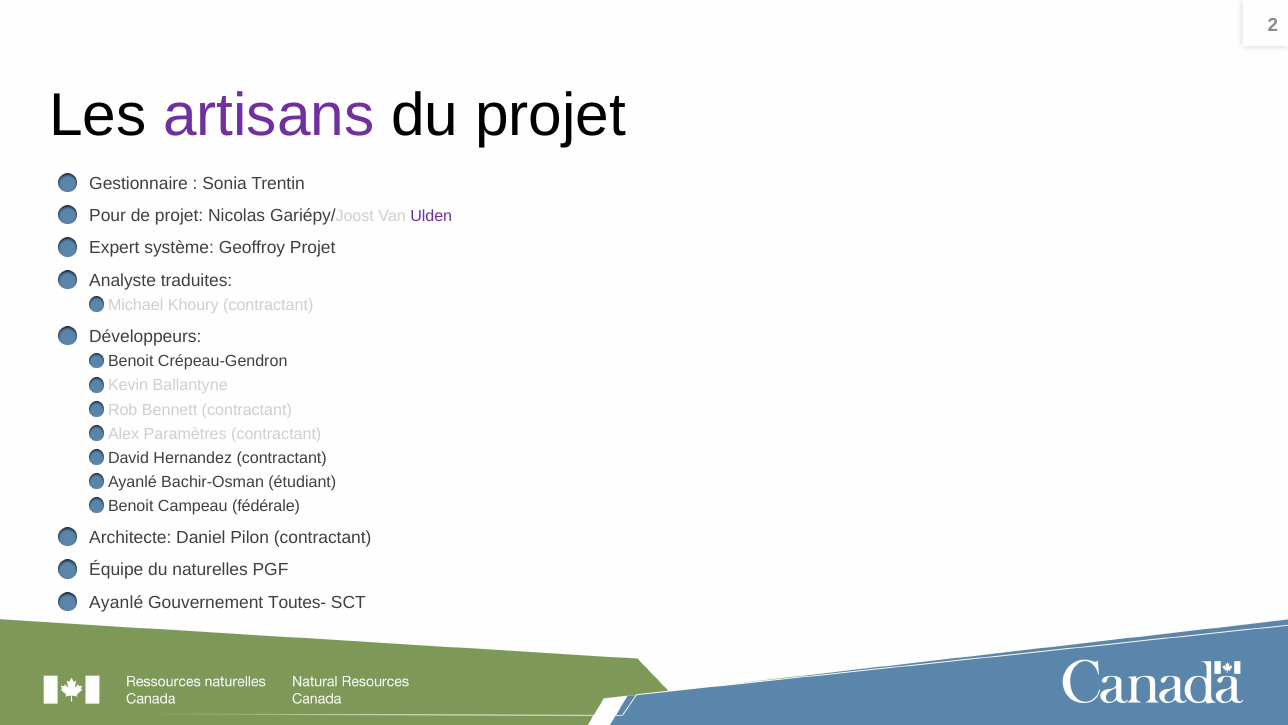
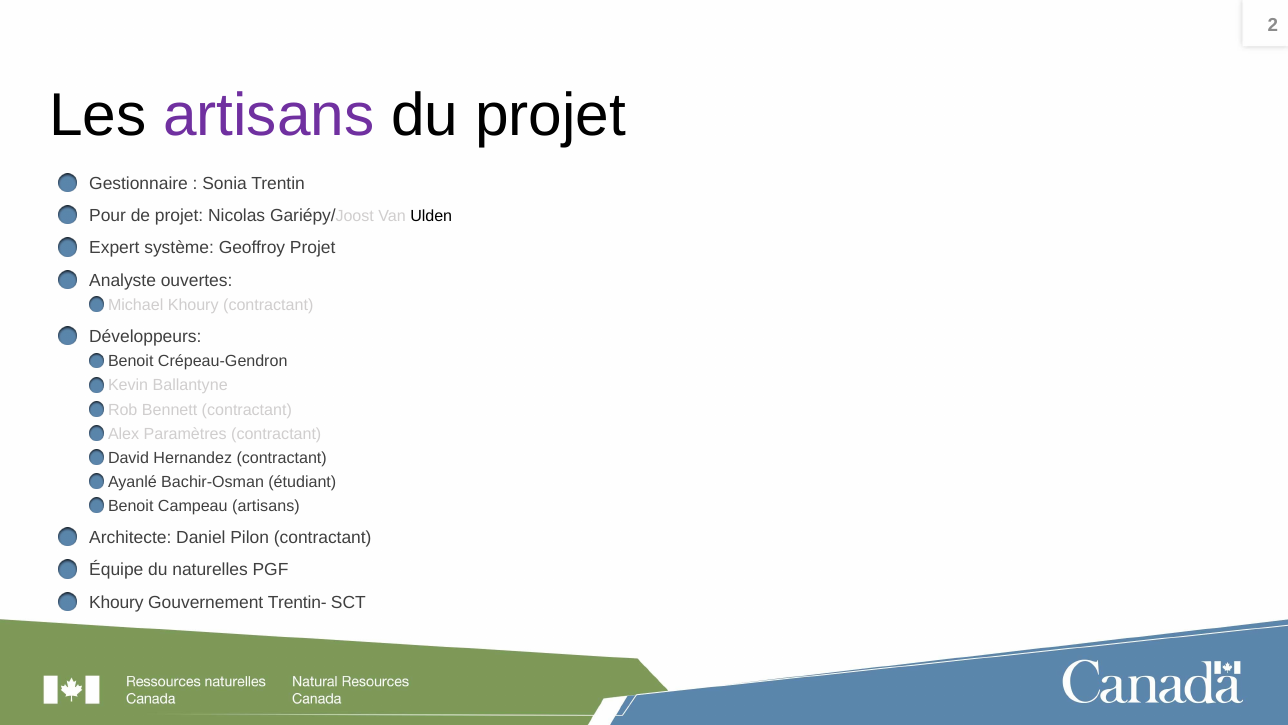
Ulden colour: purple -> black (431, 216)
traduites: traduites -> ouvertes (197, 280)
Campeau fédérale: fédérale -> artisans (266, 506)
Ayanlé: Ayanlé -> Khoury (116, 602)
Toutes-: Toutes- -> Trentin- (297, 602)
